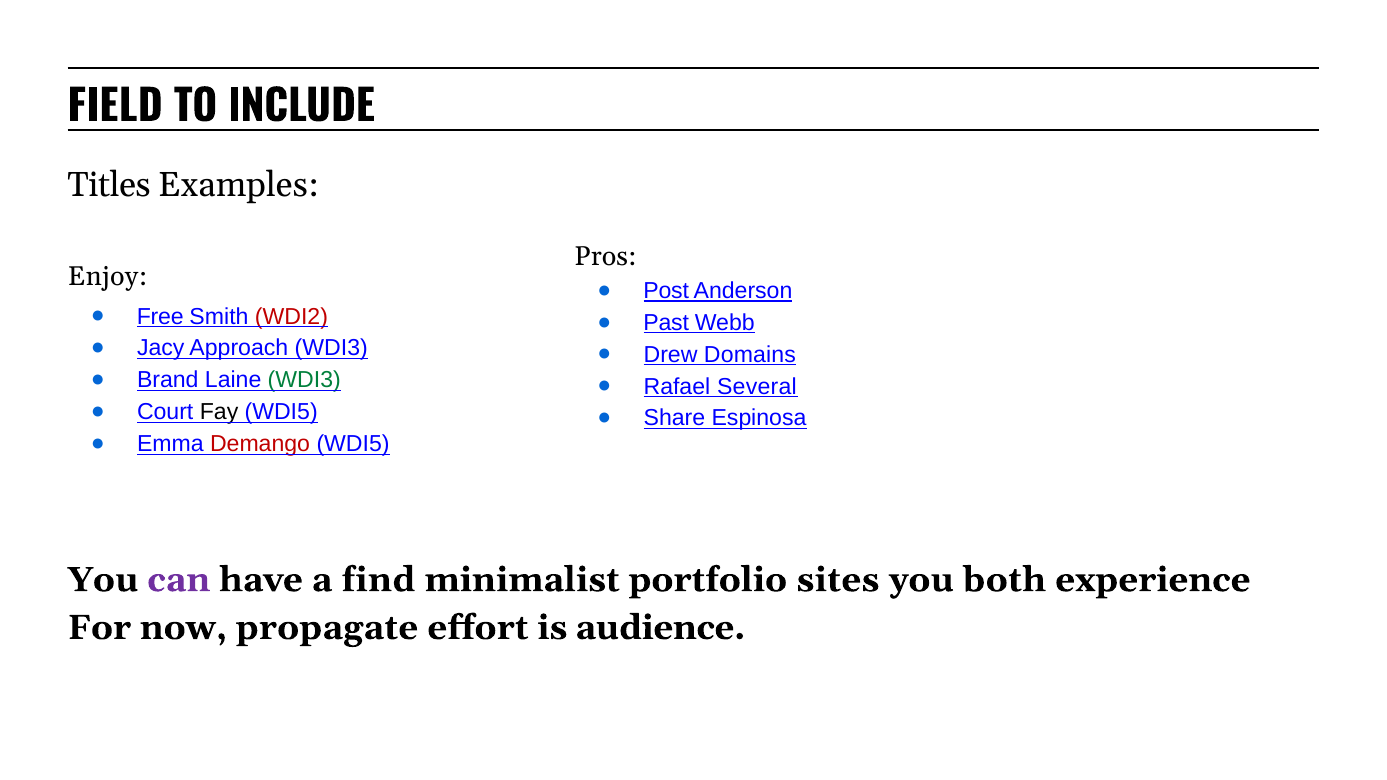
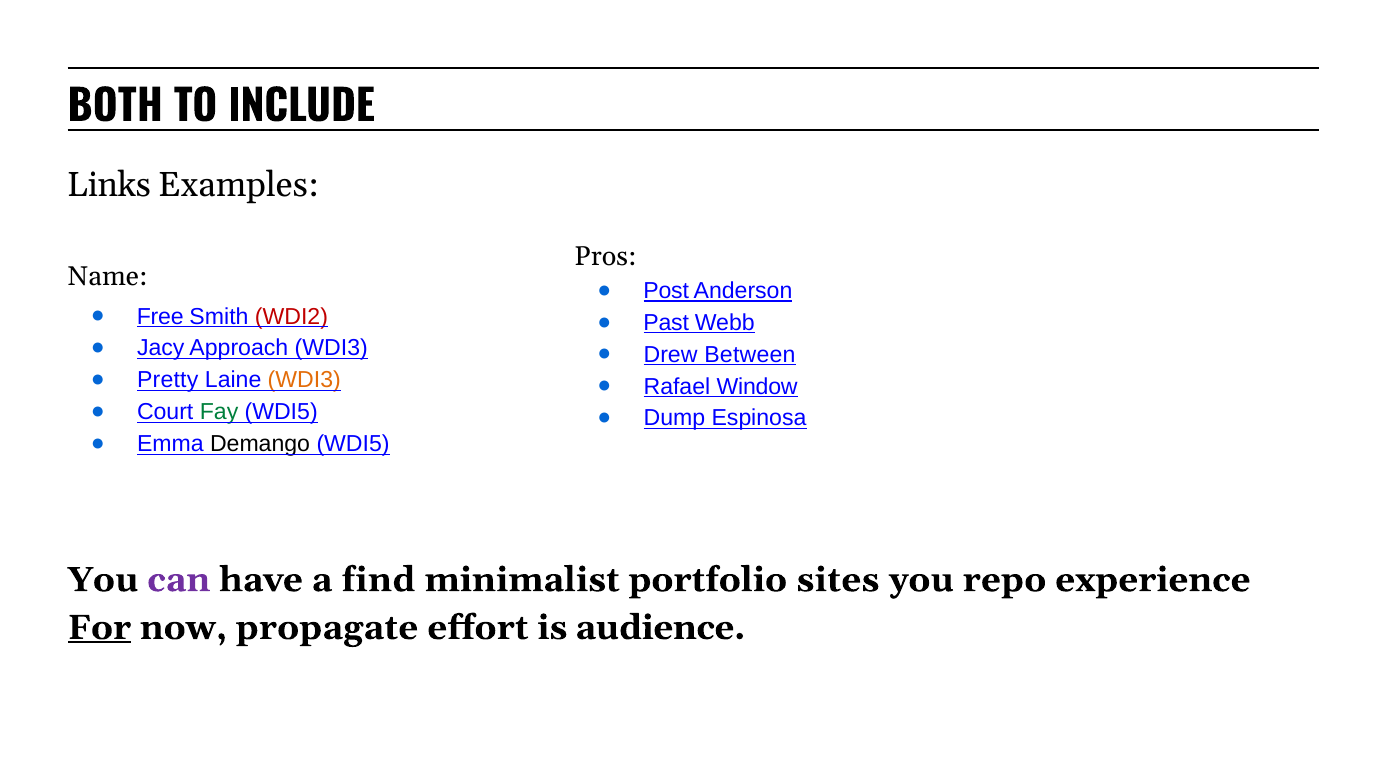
FIELD: FIELD -> BOTH (115, 107)
Titles: Titles -> Links (109, 185)
Enjoy: Enjoy -> Name (108, 277)
Domains: Domains -> Between (750, 355)
Brand: Brand -> Pretty (168, 380)
WDI3 colour: green -> orange (304, 380)
Several: Several -> Window (757, 387)
Fay colour: black -> green (219, 412)
Share: Share -> Dump (674, 418)
Demango colour: red -> black (260, 444)
both: both -> repo (1005, 580)
For underline: none -> present (99, 628)
